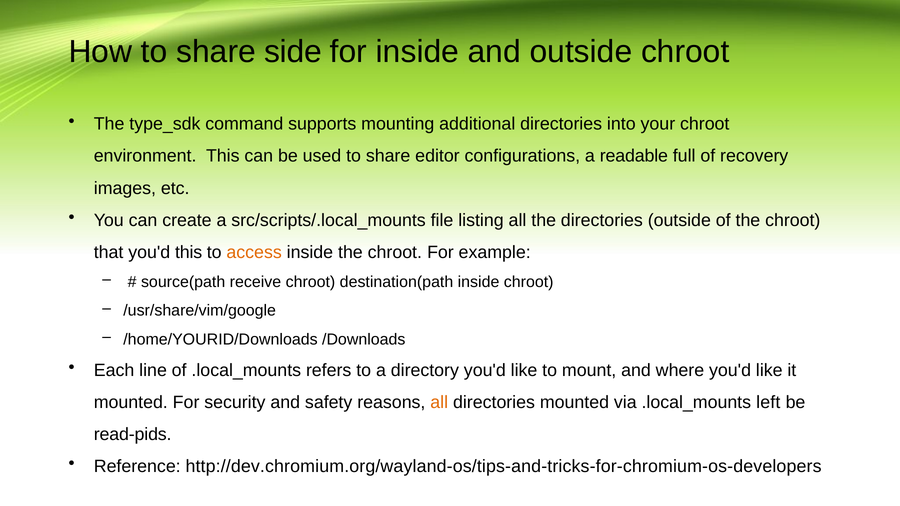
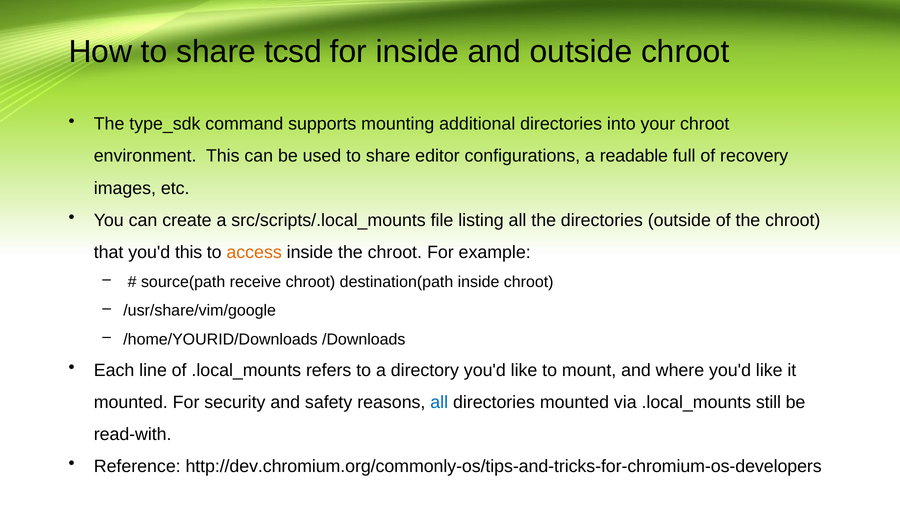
side: side -> tcsd (293, 52)
all colour: orange -> blue (439, 403)
left: left -> still (768, 403)
read-pids: read-pids -> read-with (133, 435)
http://dev.chromium.org/wayland-os/tips-and-tricks-for-chromium-os-developers: http://dev.chromium.org/wayland-os/tips-and-tricks-for-chromium-os-developers -> http://dev.chromium.org/commonly-os/tips-and-tricks-for-chromium-os-developers (504, 467)
